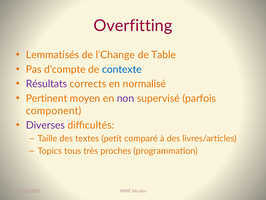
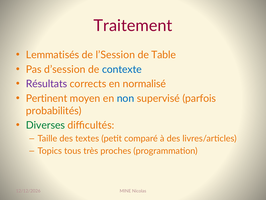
Overfitting: Overfitting -> Traitement (133, 26)
l’Change: l’Change -> l’Session (115, 55)
d’compte: d’compte -> d’session (65, 69)
non colour: purple -> blue (126, 98)
component: component -> probabilités (54, 111)
Diverses colour: purple -> green (45, 125)
